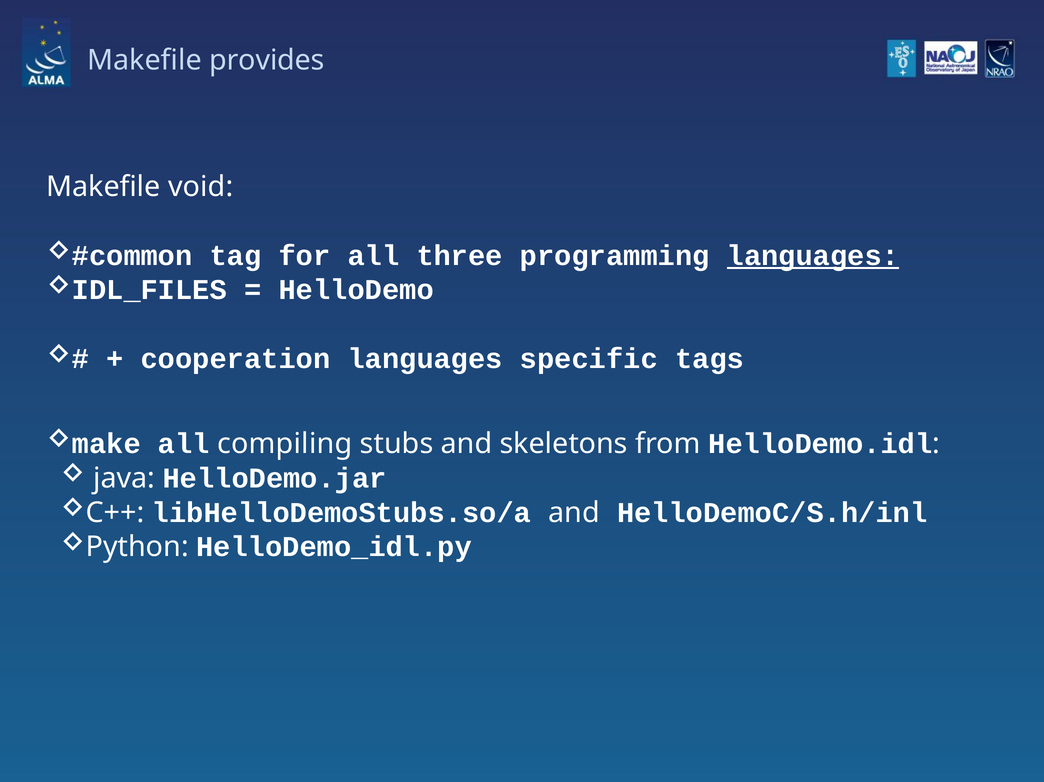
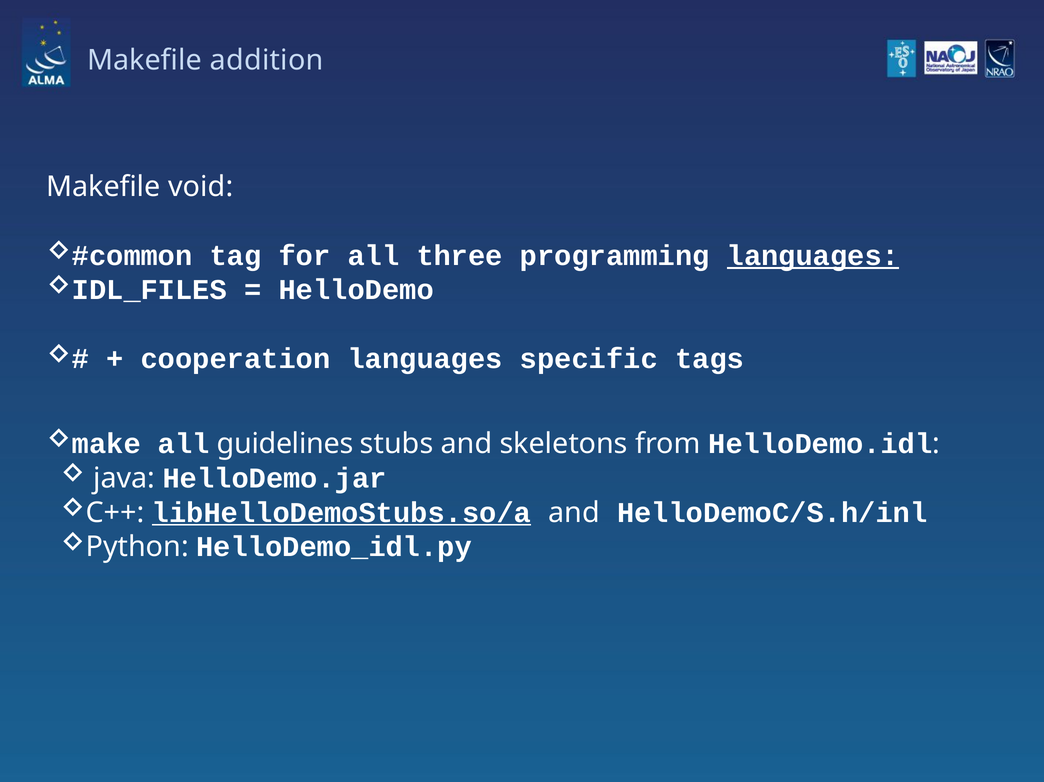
provides: provides -> addition (267, 60)
compiling: compiling -> guidelines (285, 444)
libHelloDemoStubs.so/a underline: none -> present (341, 513)
